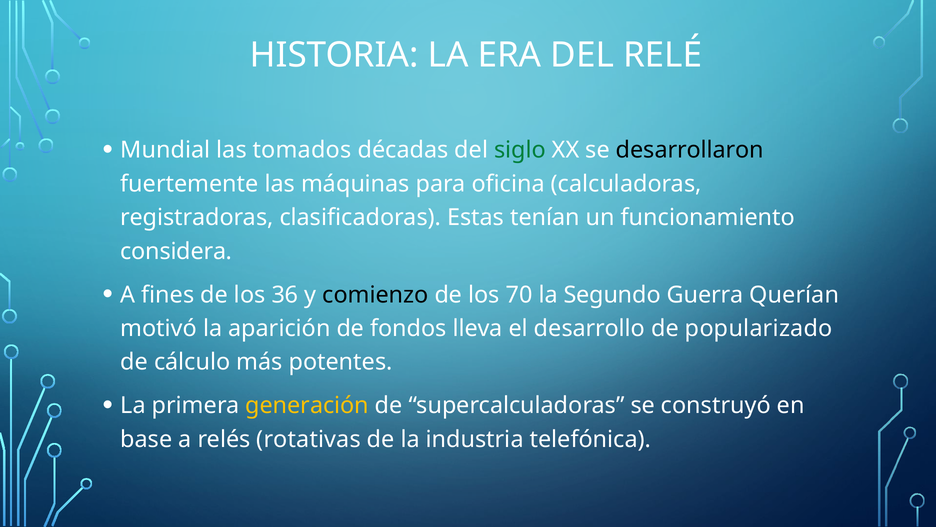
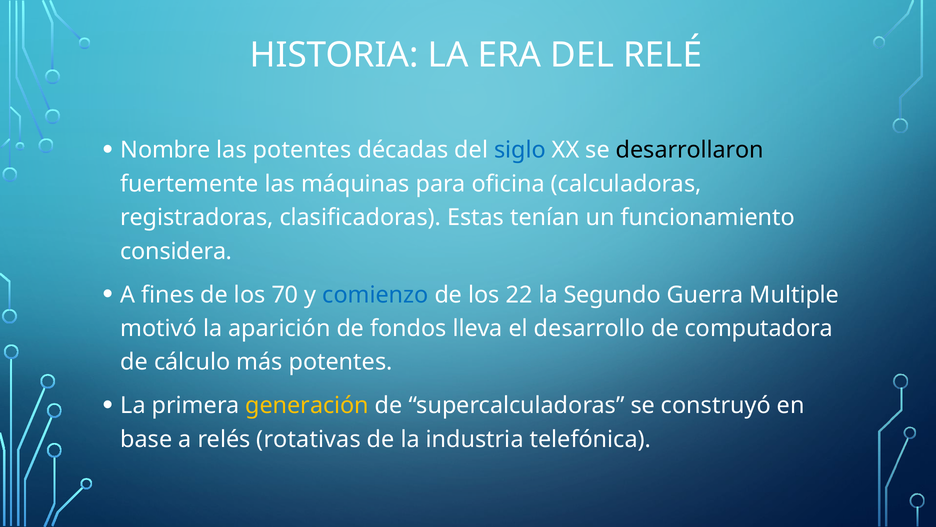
Mundial: Mundial -> Nombre (166, 150)
las tomados: tomados -> potentes (302, 150)
siglo colour: green -> blue (520, 150)
36: 36 -> 70 (285, 295)
comienzo colour: black -> blue (375, 295)
70: 70 -> 22 (519, 295)
Querían: Querían -> Multiple (794, 295)
popularizado: popularizado -> computadora (759, 328)
